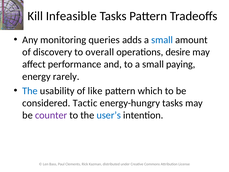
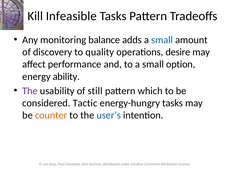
queries: queries -> balance (104, 40)
overall: overall -> quality (100, 52)
paying: paying -> option (181, 64)
rarely: rarely -> ability (66, 76)
The colour: blue -> purple (30, 91)
like: like -> still (95, 91)
counter colour: purple -> orange (51, 115)
